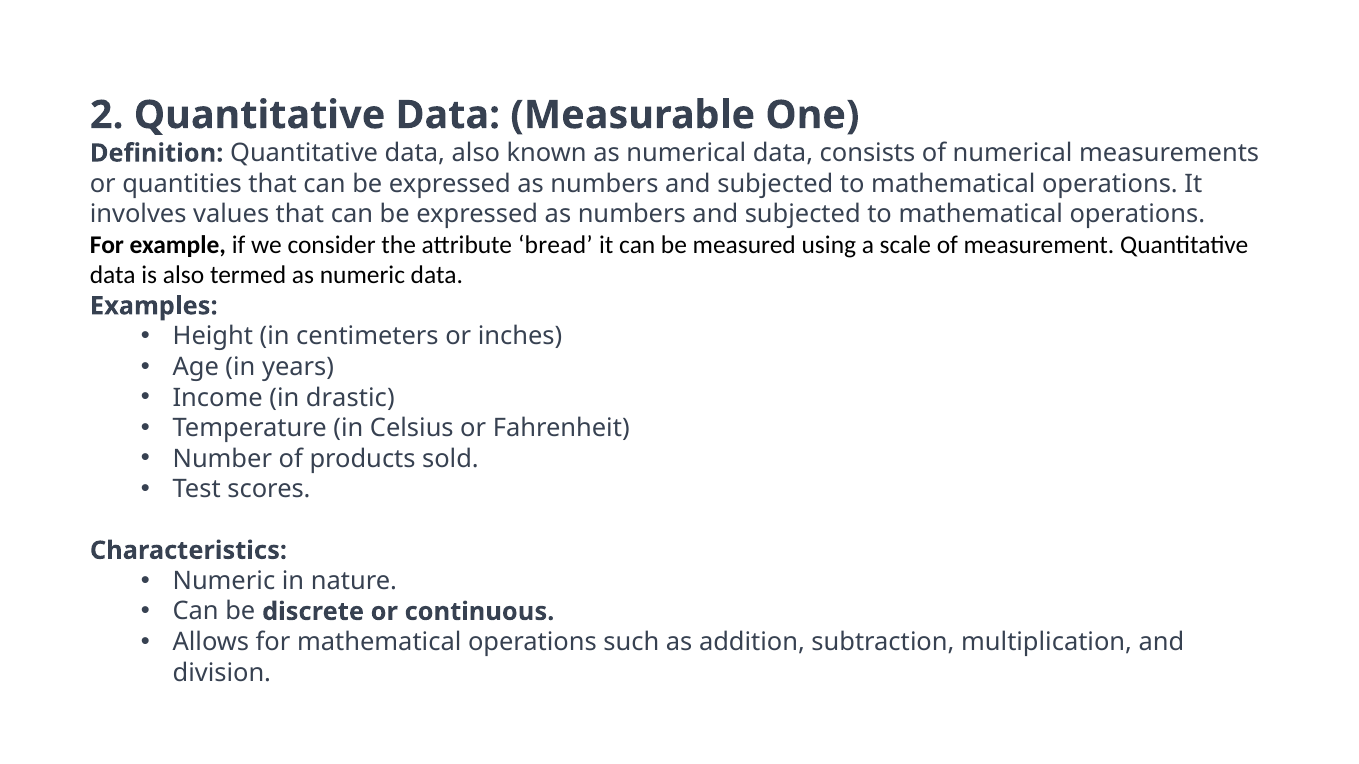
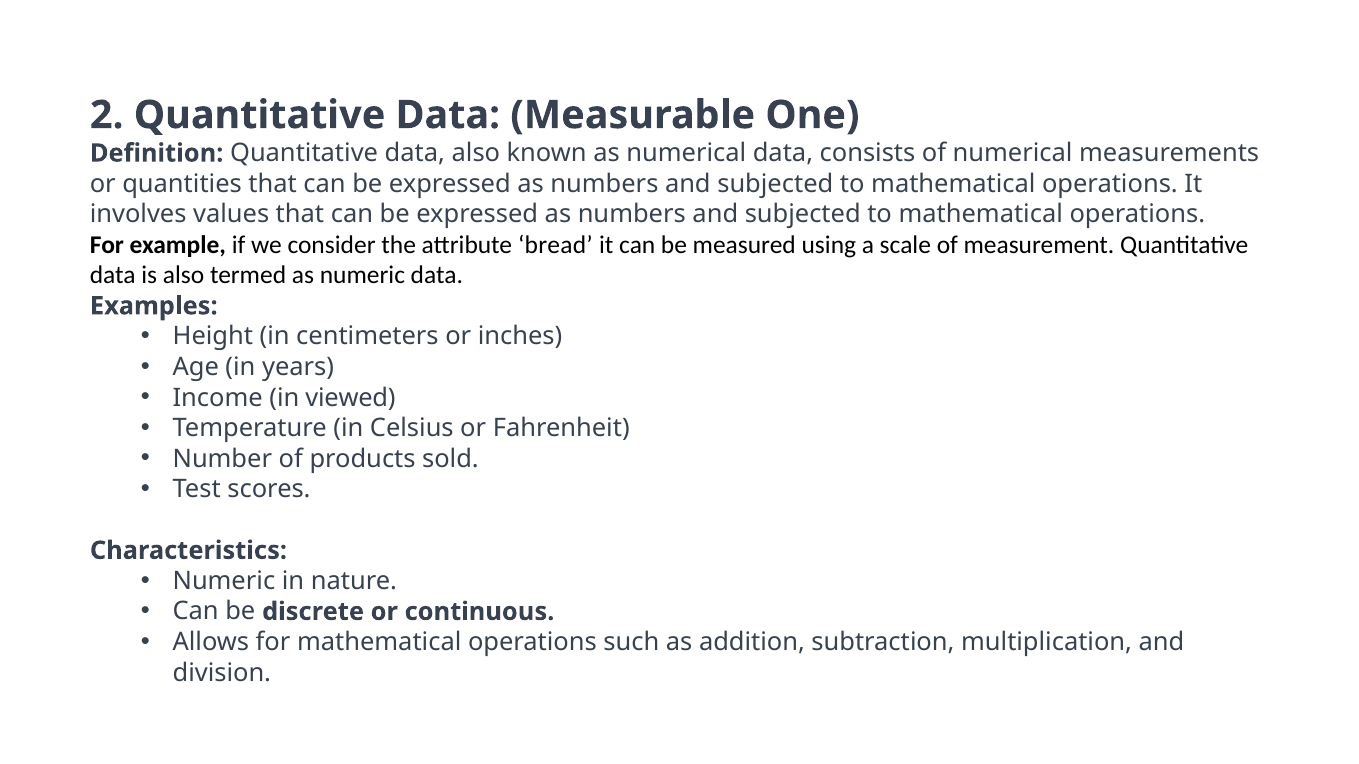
drastic: drastic -> viewed (350, 398)
